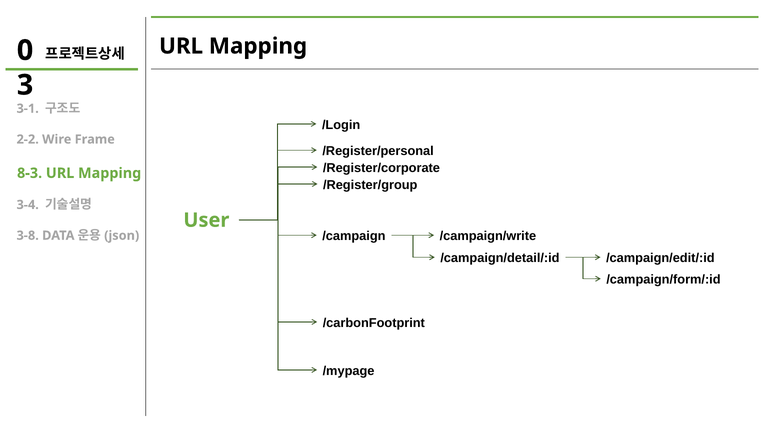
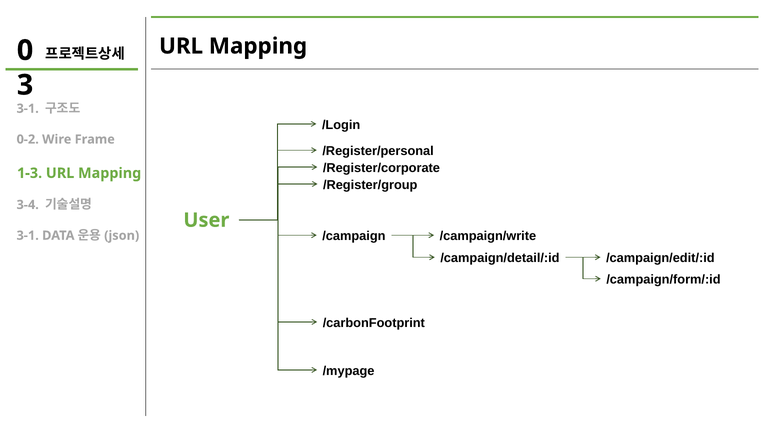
2-2: 2-2 -> 0-2 (28, 139)
8-3: 8-3 -> 1-3 (30, 173)
3-8: 3-8 -> 3-1 (28, 235)
